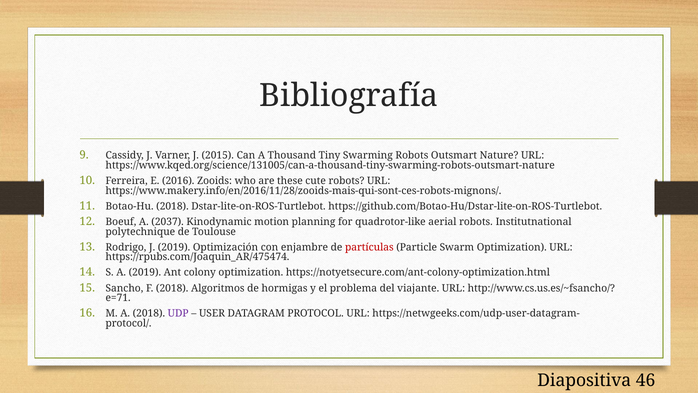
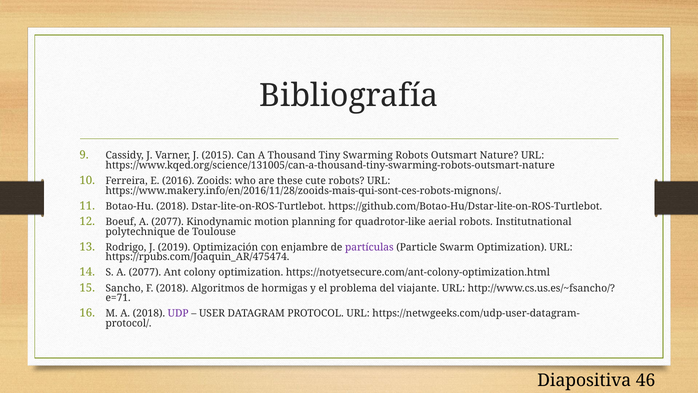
Boeuf A 2037: 2037 -> 2077 (168, 222)
partículas colour: red -> purple (369, 247)
S A 2019: 2019 -> 2077 (145, 272)
